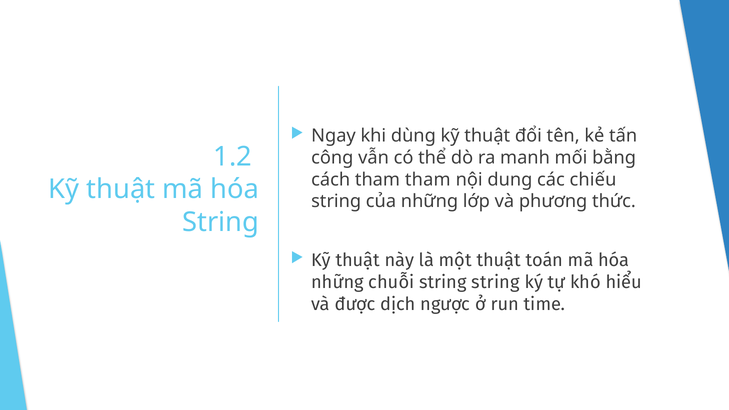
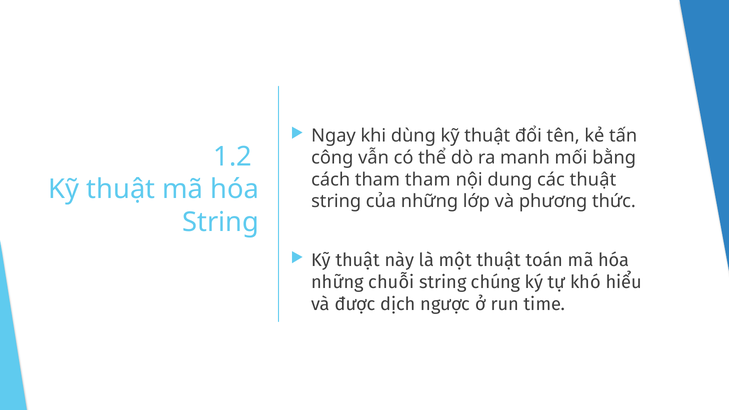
các chiếu: chiếu -> thuật (593, 180)
string string: string -> chúng (496, 282)
